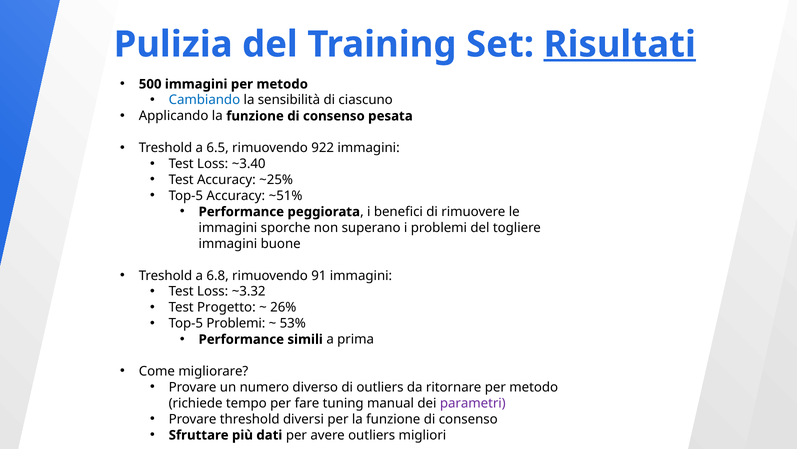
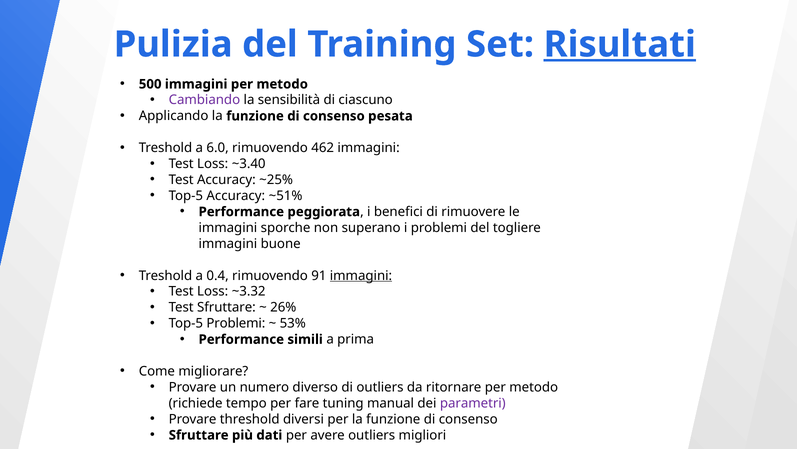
Cambiando colour: blue -> purple (204, 100)
6.5: 6.5 -> 6.0 (218, 148)
922: 922 -> 462 (323, 148)
6.8: 6.8 -> 0.4 (218, 275)
immagini underline: none -> present (361, 275)
Test Progetto: Progetto -> Sfruttare (226, 307)
